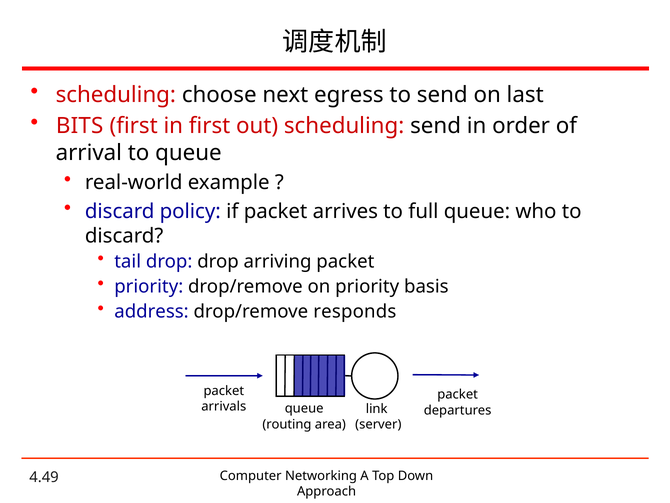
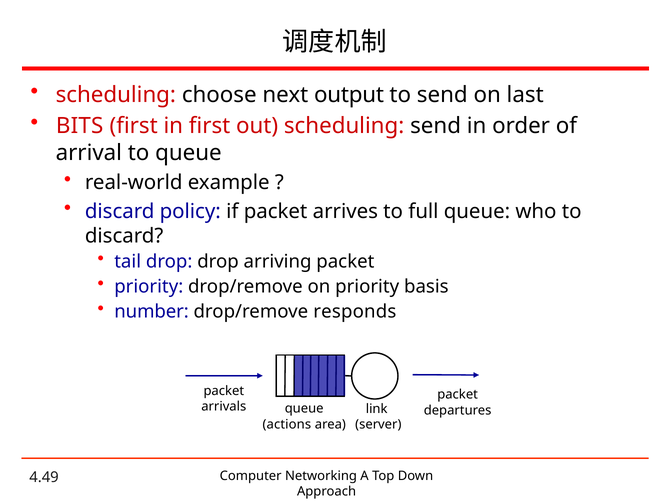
egress: egress -> output (349, 95)
address: address -> number (152, 311)
routing: routing -> actions (287, 424)
